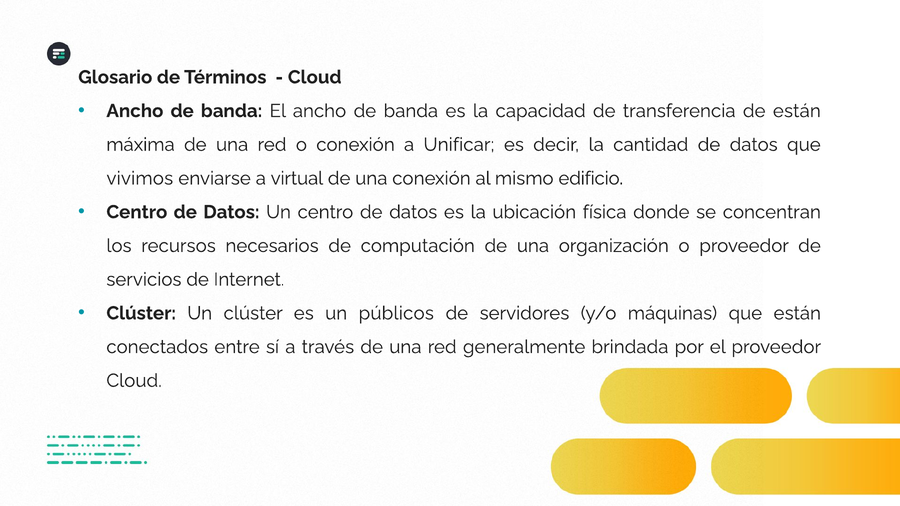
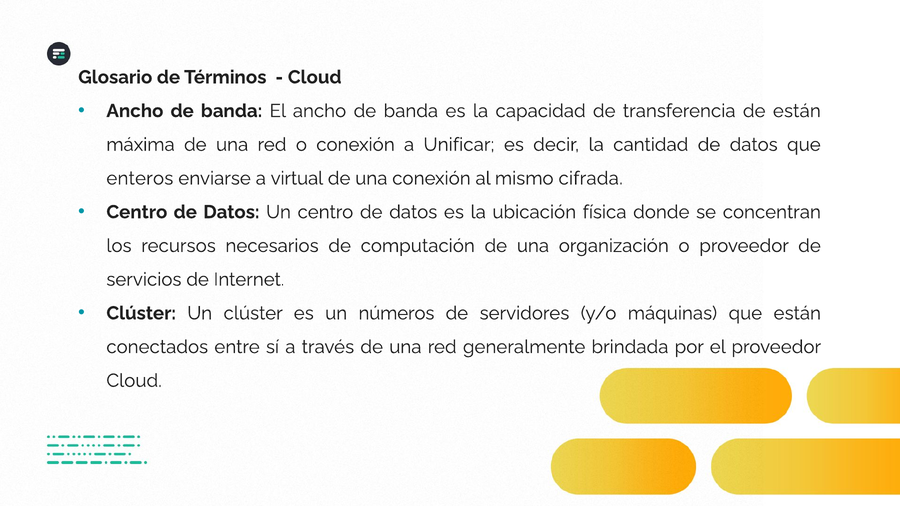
vivimos: vivimos -> enteros (140, 178)
edificio: edificio -> cifrada (591, 178)
públicos: públicos -> números (396, 313)
